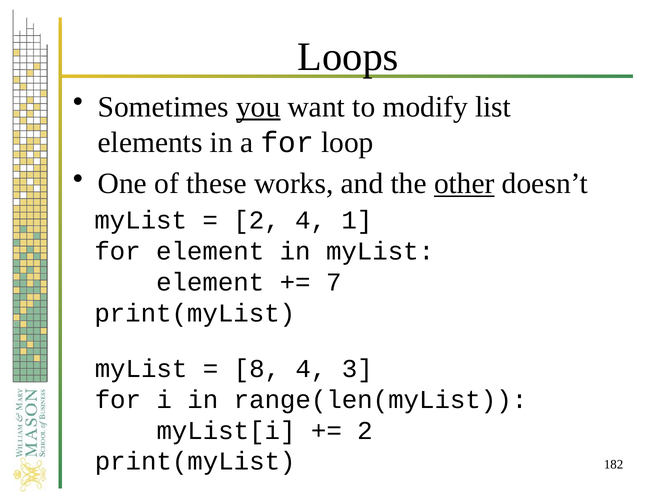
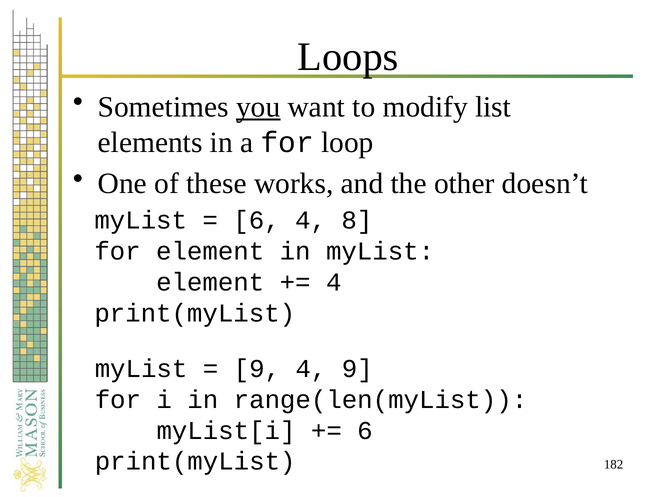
other underline: present -> none (464, 184)
2: 2 -> 6 (257, 220)
1: 1 -> 8 (357, 220)
7: 7 -> 4 (334, 282)
8: 8 -> 9 (257, 369)
4 3: 3 -> 9 (357, 369)
2: 2 -> 6 (365, 431)
